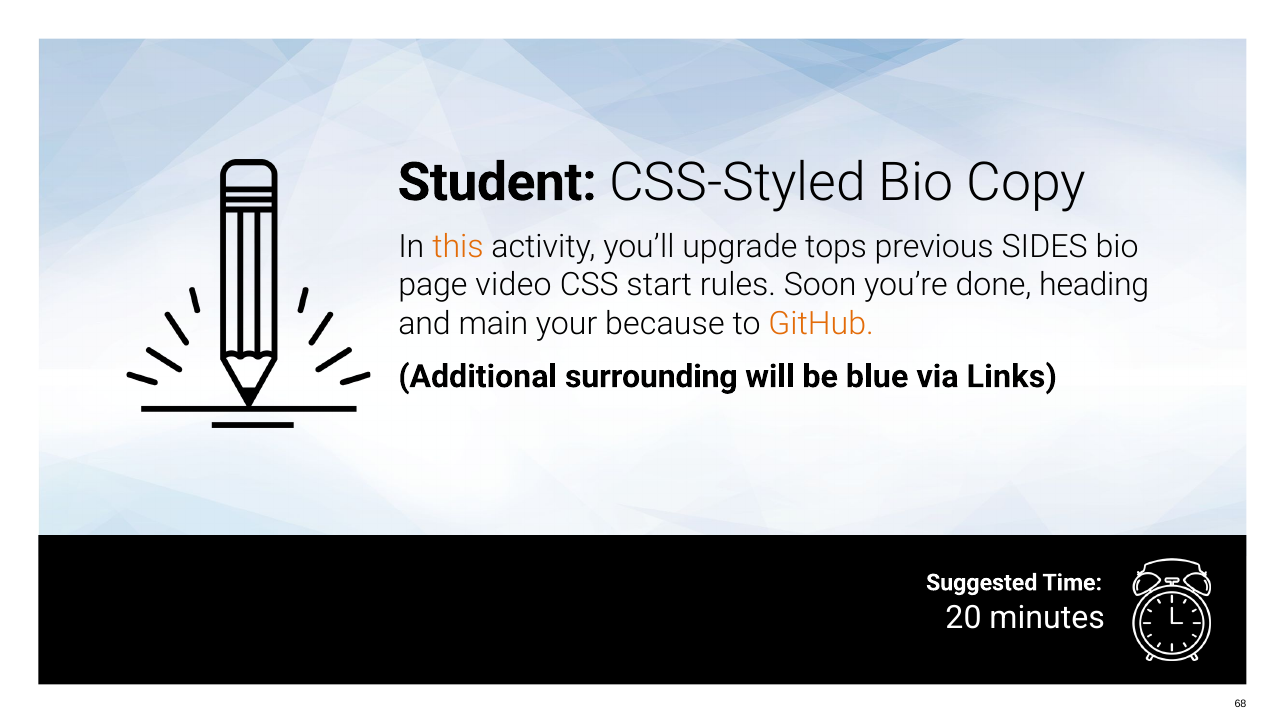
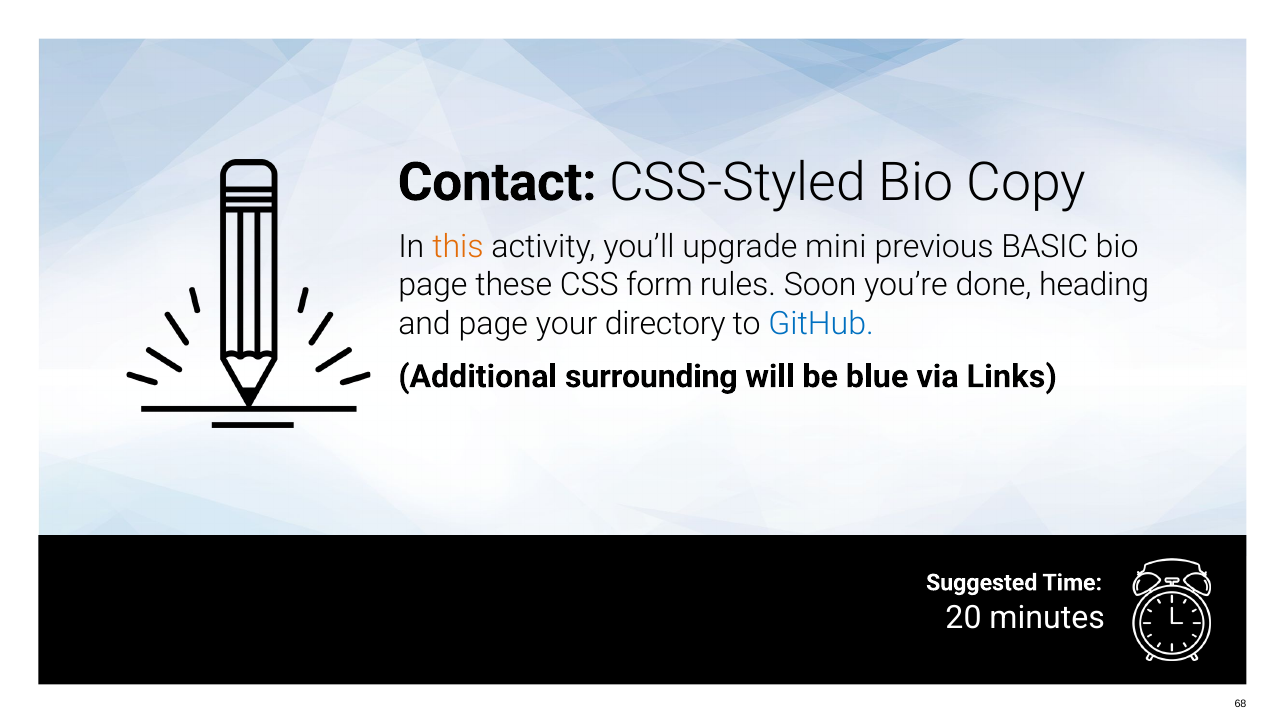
Student: Student -> Contact (497, 182)
tops: tops -> mini (836, 247)
SIDES: SIDES -> BASIC (1045, 247)
video: video -> these (514, 285)
start: start -> form (659, 285)
and main: main -> page (493, 324)
because: because -> directory (665, 324)
GitHub colour: orange -> blue (821, 324)
